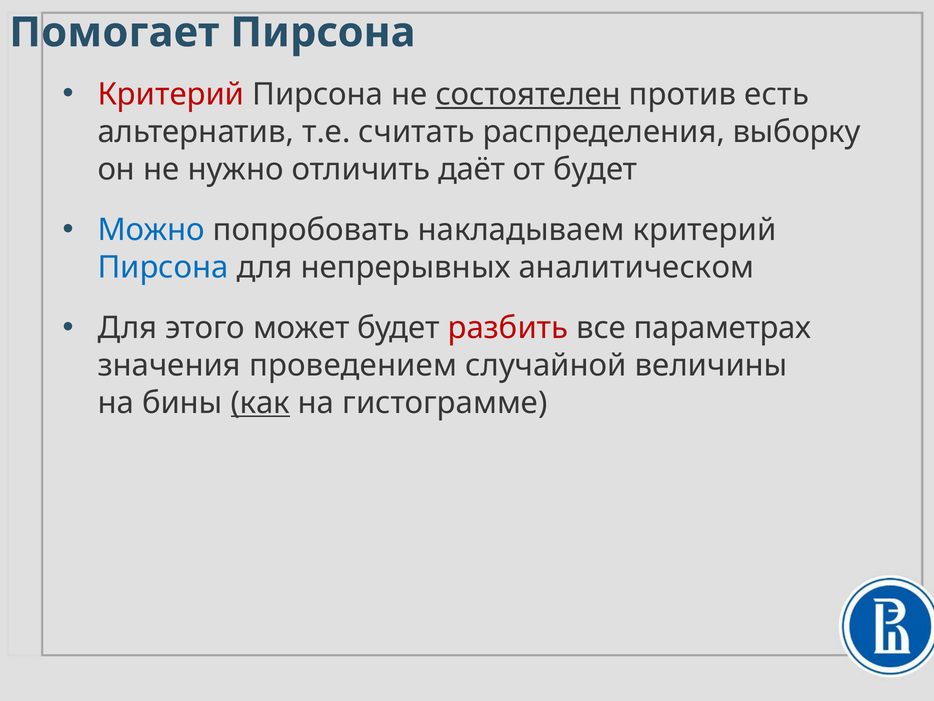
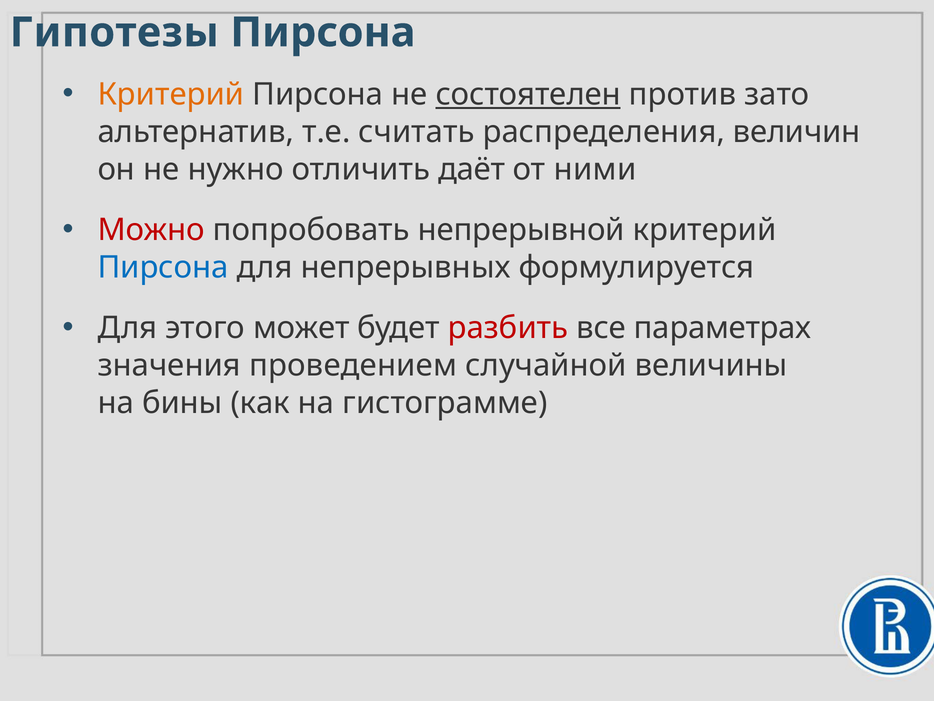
Помогает: Помогает -> Гипотезы (114, 33)
Критерий colour: red -> orange (171, 94)
есть: есть -> зато (777, 94)
выборку: выборку -> величин (797, 132)
от будет: будет -> ними (595, 169)
Можно colour: blue -> red (151, 230)
накладываем: накладываем -> непрерывной (521, 230)
аналитическом: аналитическом -> формулируется (636, 267)
как underline: present -> none (260, 403)
